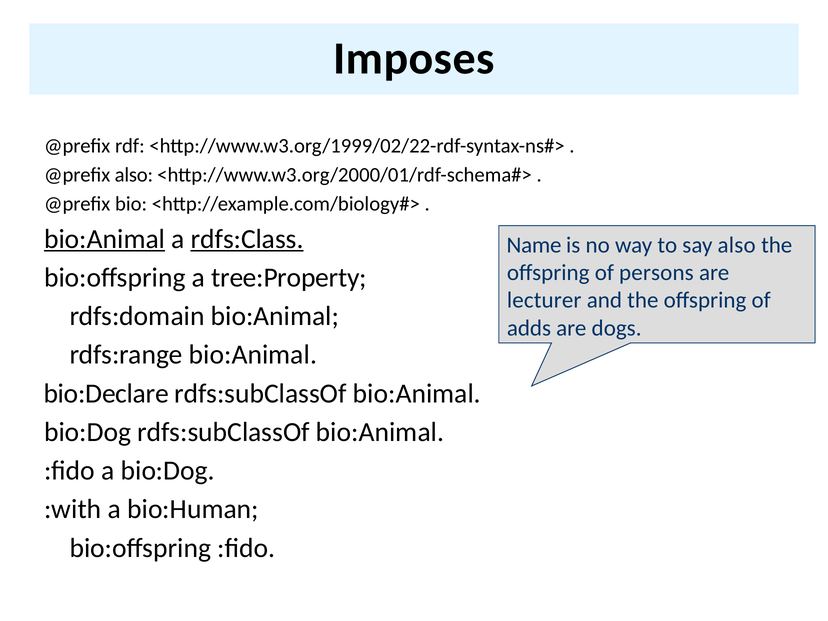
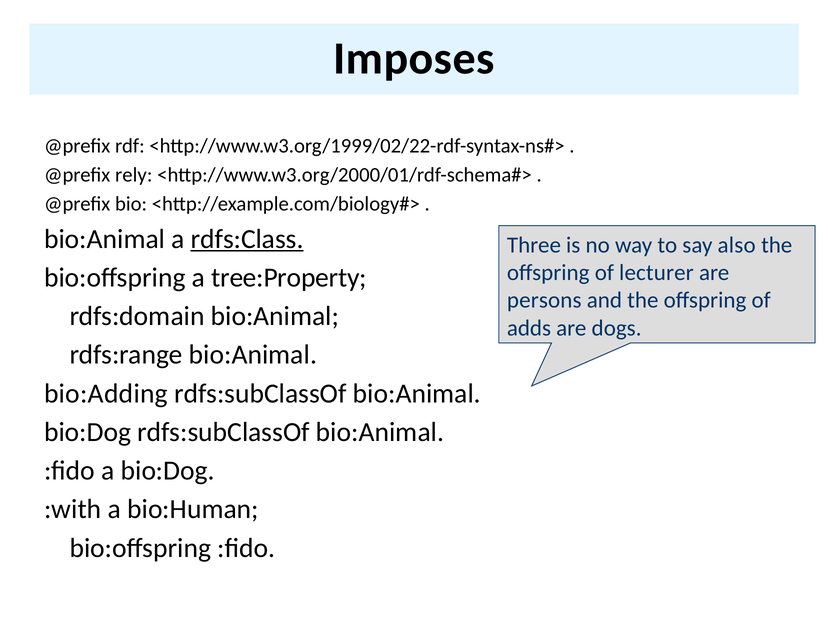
@prefix also: also -> rely (134, 175)
bio:Animal underline: present -> none (105, 239)
Name: Name -> Three (534, 245)
persons: persons -> lecturer (656, 273)
lecturer: lecturer -> persons (544, 300)
bio:Declare: bio:Declare -> bio:Adding (106, 393)
